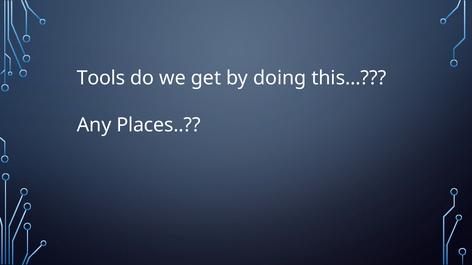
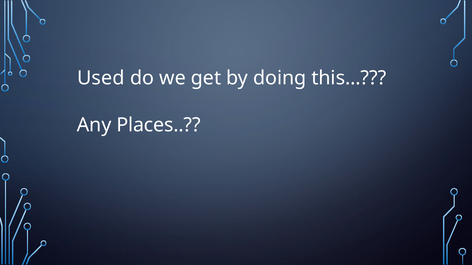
Tools: Tools -> Used (101, 78)
